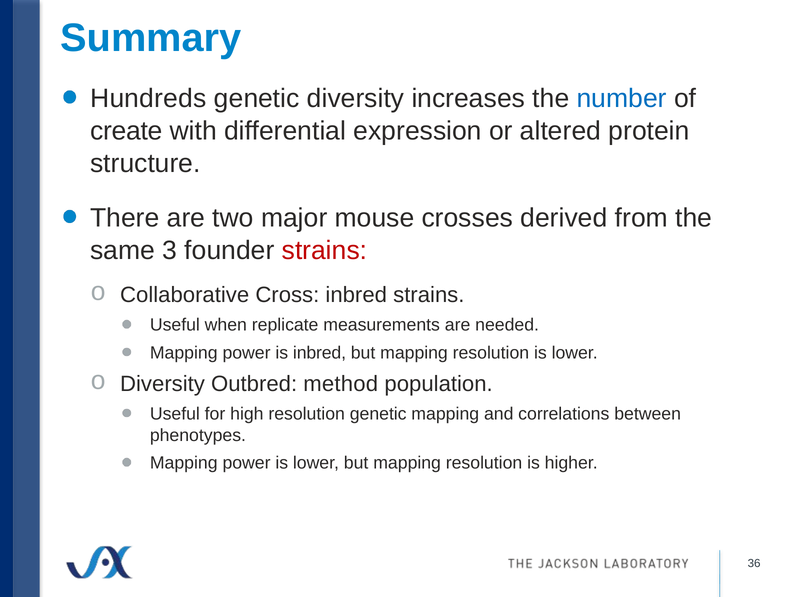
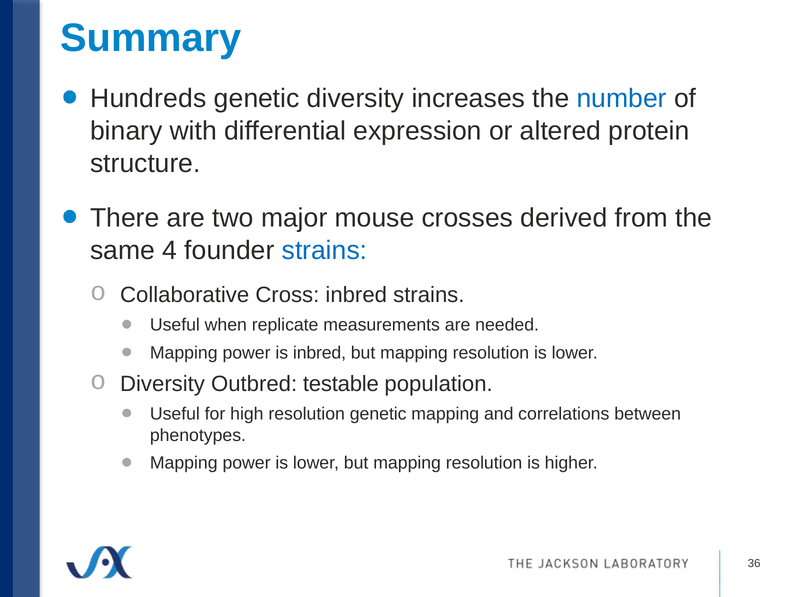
create: create -> binary (126, 131)
3: 3 -> 4 (170, 251)
strains colour: red -> blue (325, 251)
method: method -> testable (341, 384)
